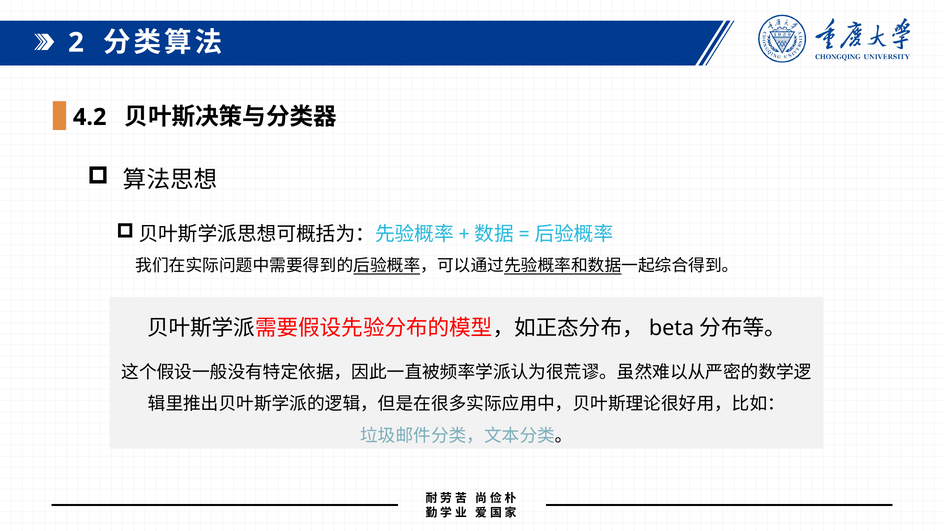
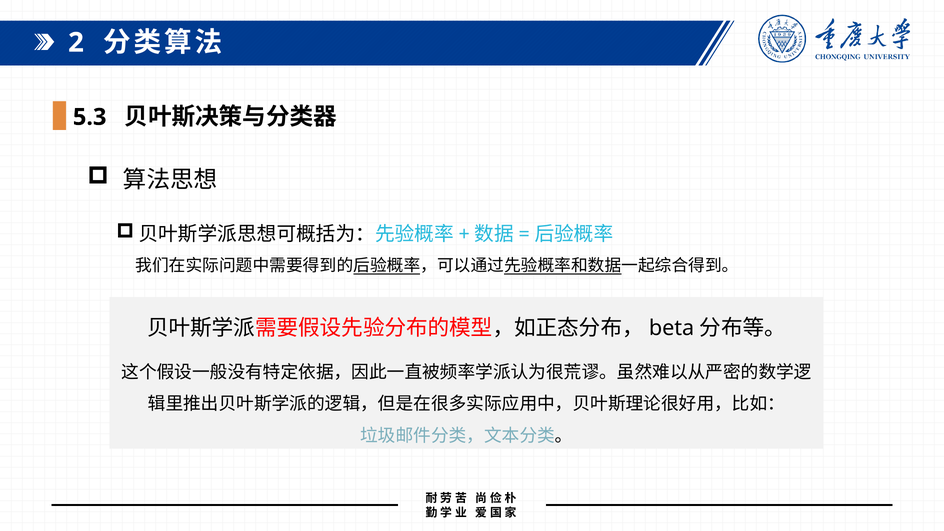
4.2: 4.2 -> 5.3 (90, 117)
